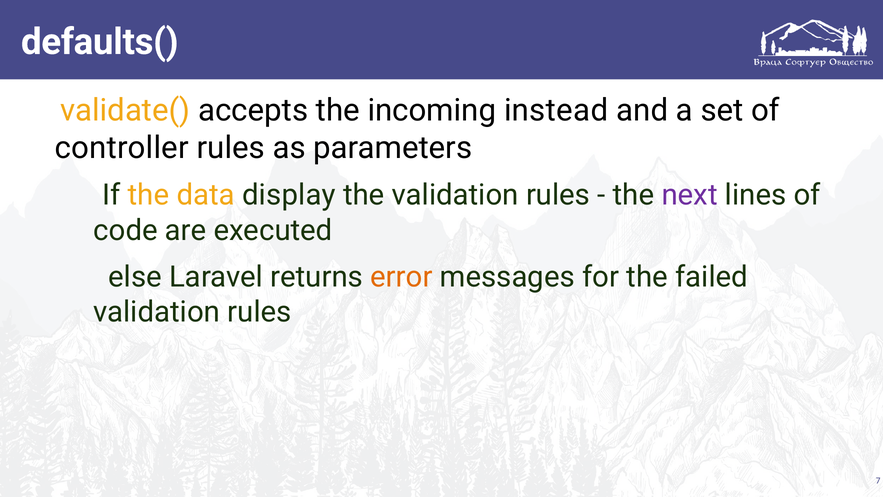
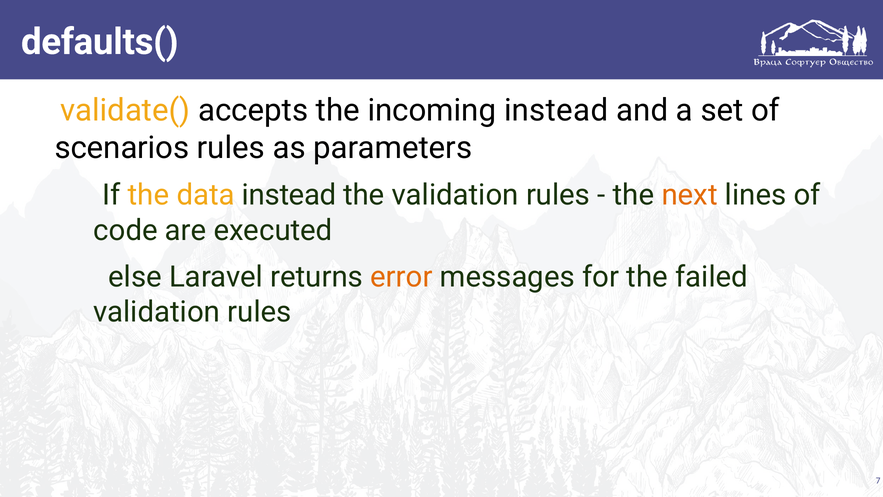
controller: controller -> scenarios (122, 148)
data display: display -> instead (289, 195)
next colour: purple -> orange (690, 195)
